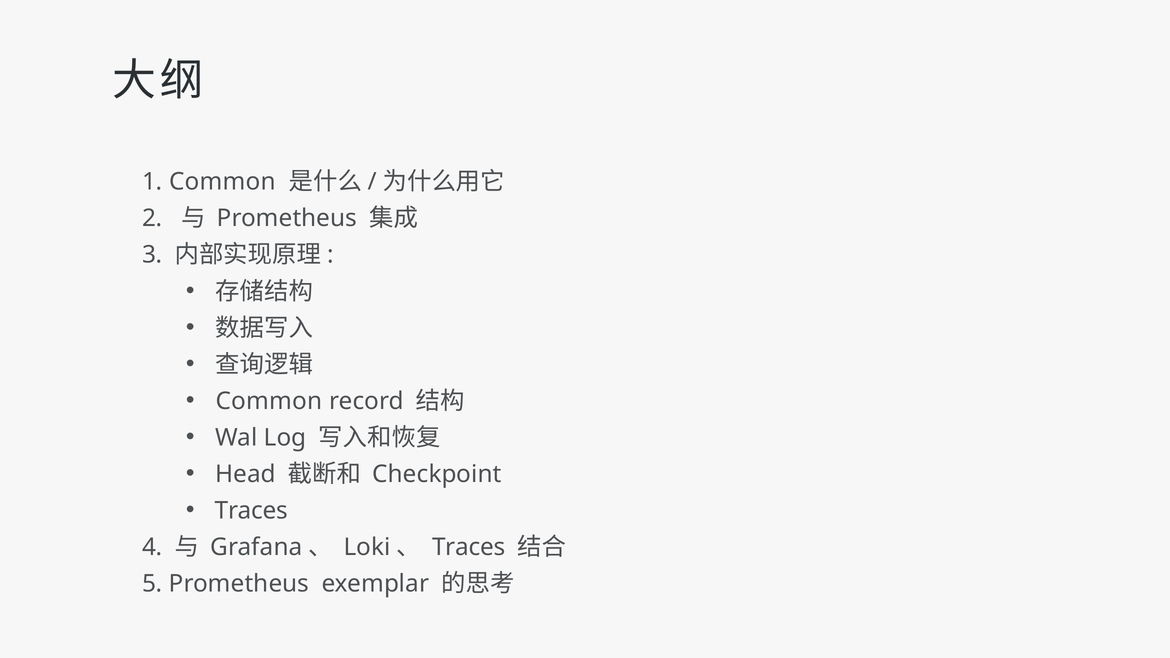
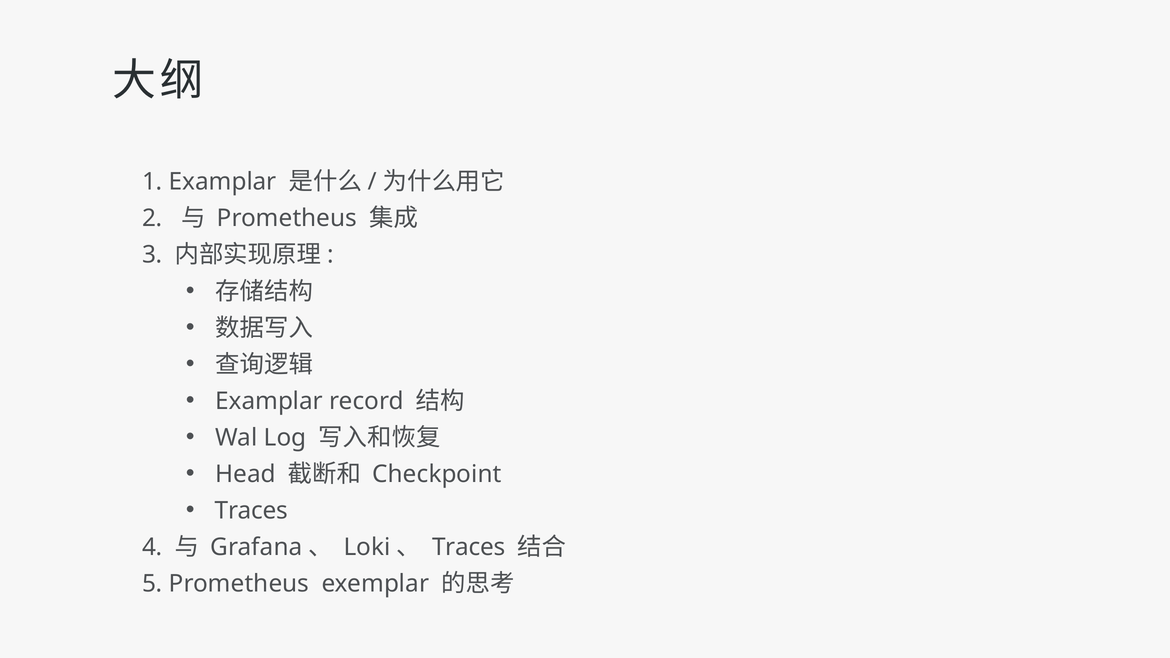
1 Common: Common -> Examplar (223, 182)
Common: Common -> Examplar (269, 401)
